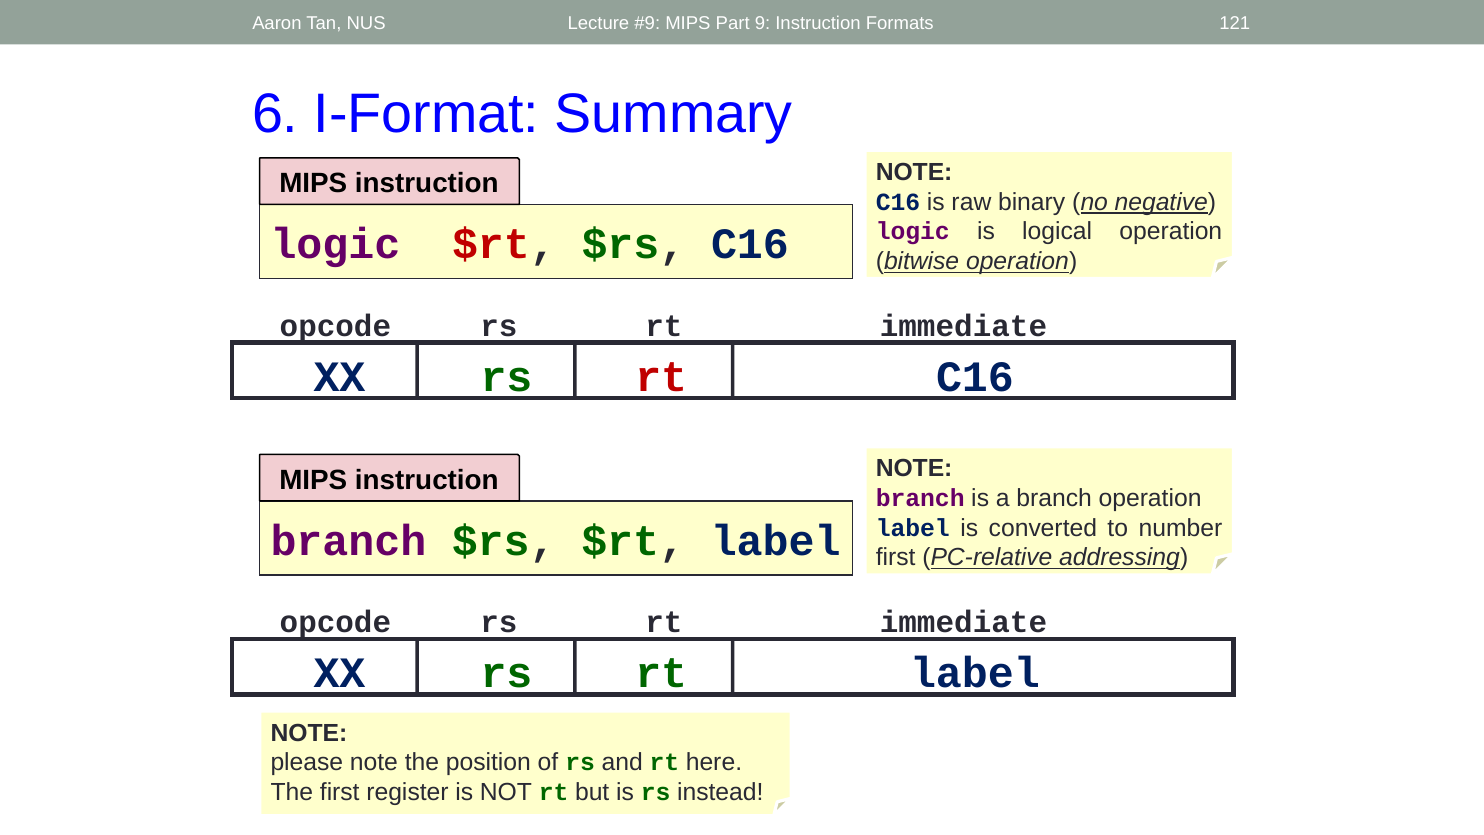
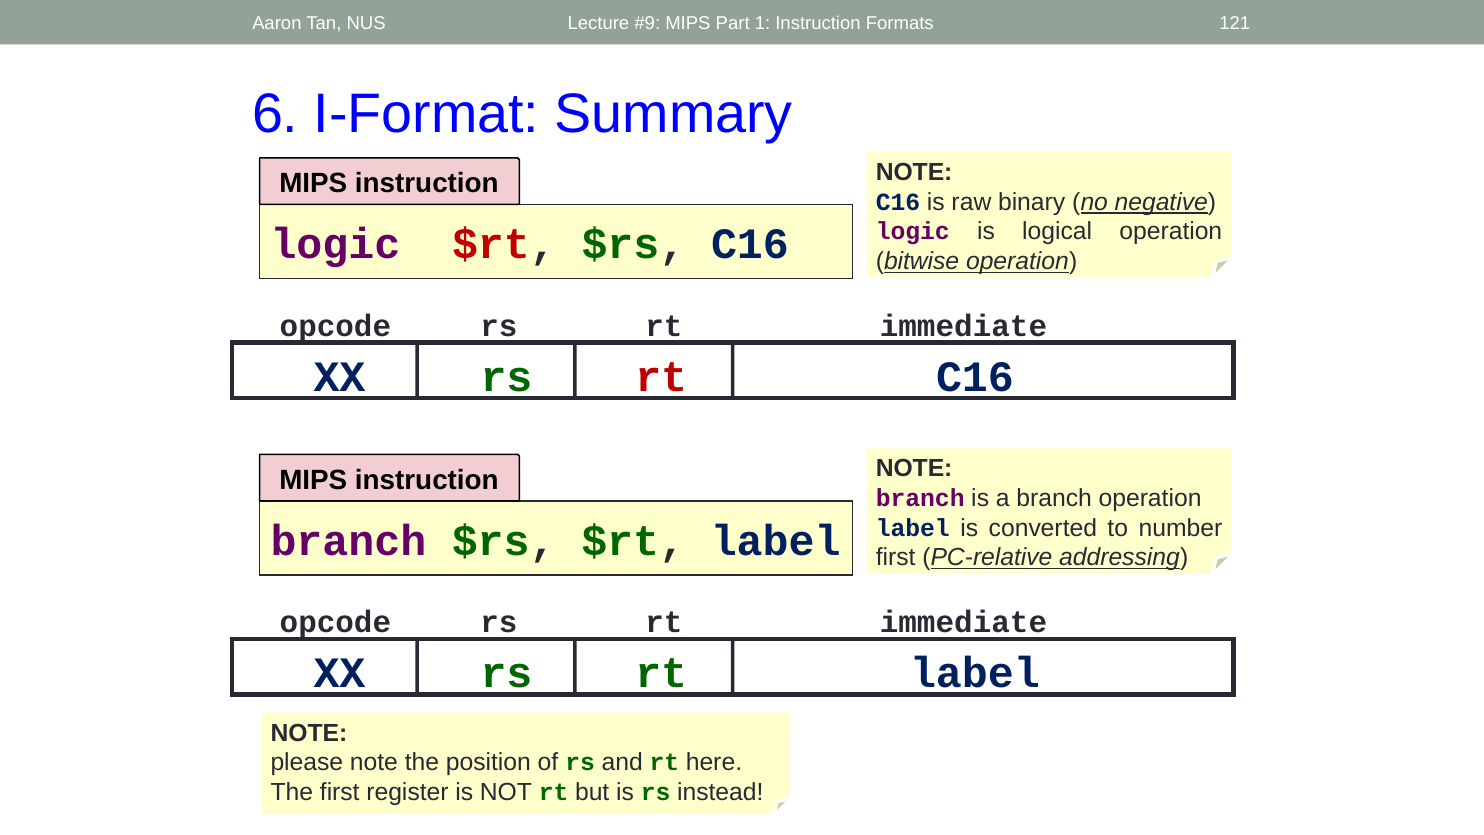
9: 9 -> 1 (762, 24)
